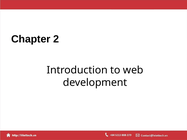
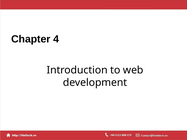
2: 2 -> 4 (56, 39)
